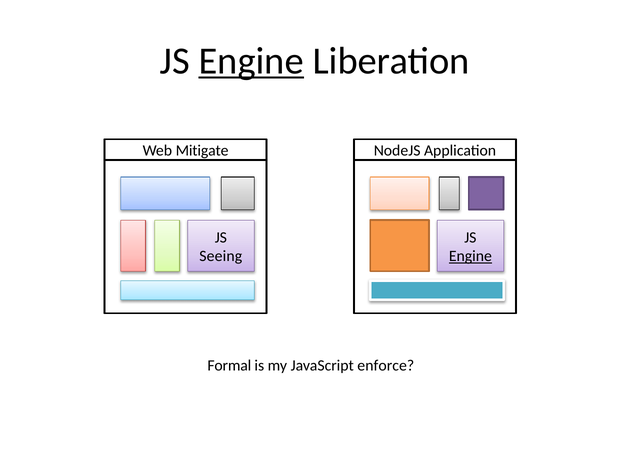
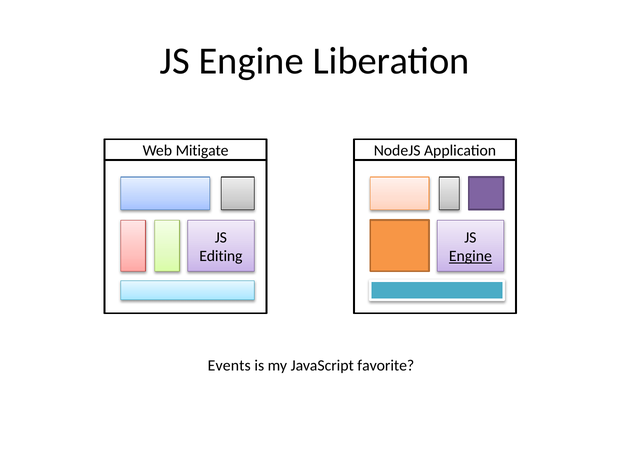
Engine underline: present -> none (251, 61)
Seeing: Seeing -> Editing (221, 257)
Formal: Formal -> Events (229, 366)
enforce: enforce -> favorite (386, 366)
